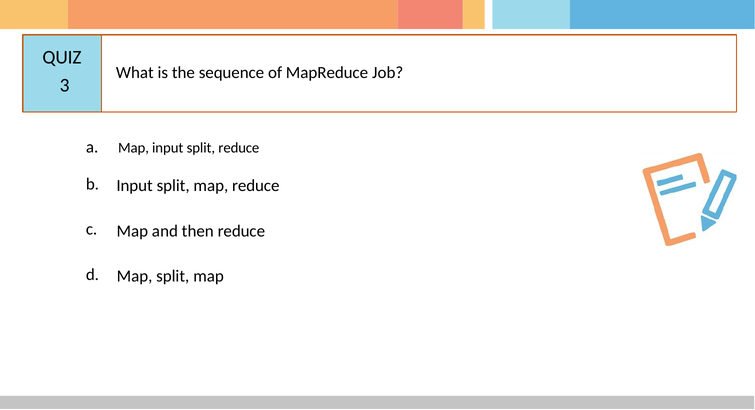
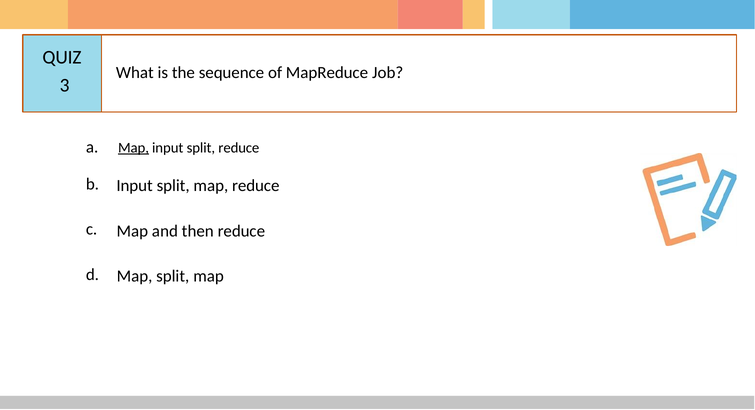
Map underline: none -> present (133, 148)
